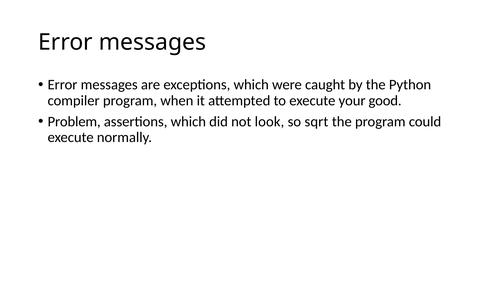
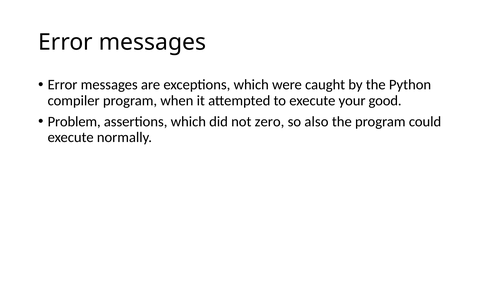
look: look -> zero (270, 121)
sqrt: sqrt -> also (316, 121)
